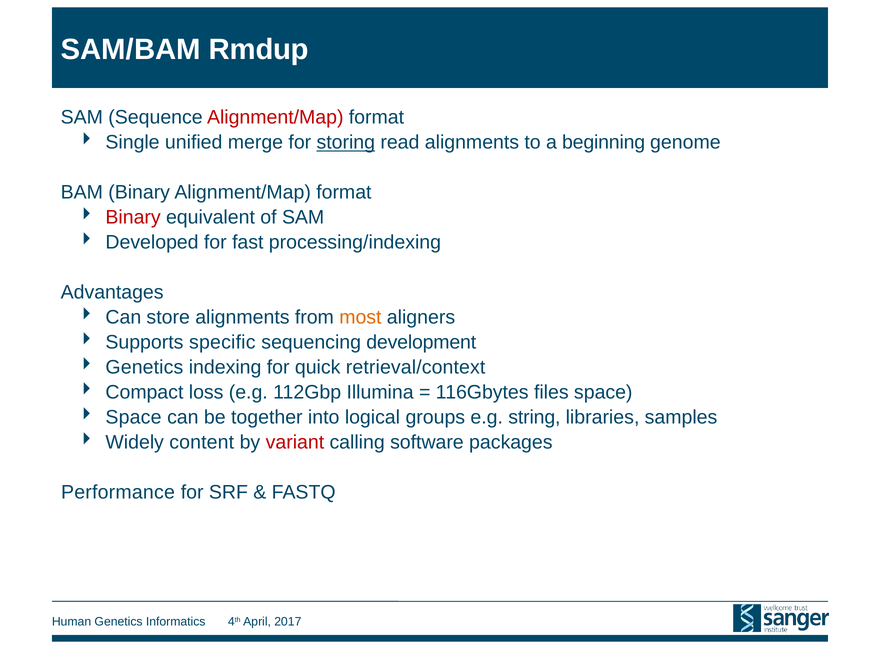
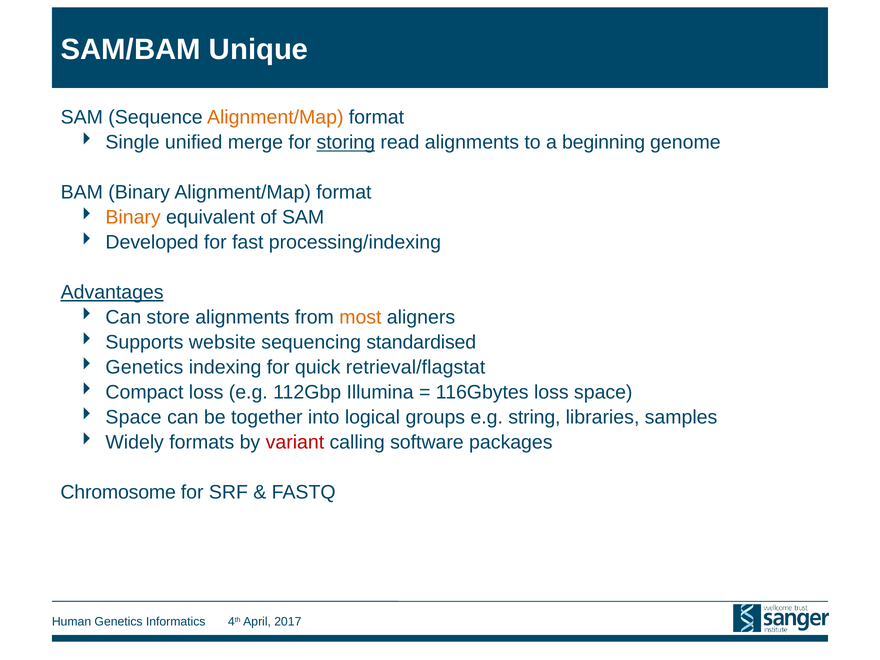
Rmdup: Rmdup -> Unique (259, 50)
Alignment/Map colour: red -> orange (275, 117)
Binary colour: red -> orange (133, 217)
Advantages underline: none -> present (112, 292)
specific: specific -> website (222, 342)
development: development -> standardised (421, 342)
retrieval/context: retrieval/context -> retrieval/flagstat (416, 367)
116Gbytes files: files -> loss (551, 392)
content: content -> formats (202, 442)
Performance: Performance -> Chromosome (118, 492)
